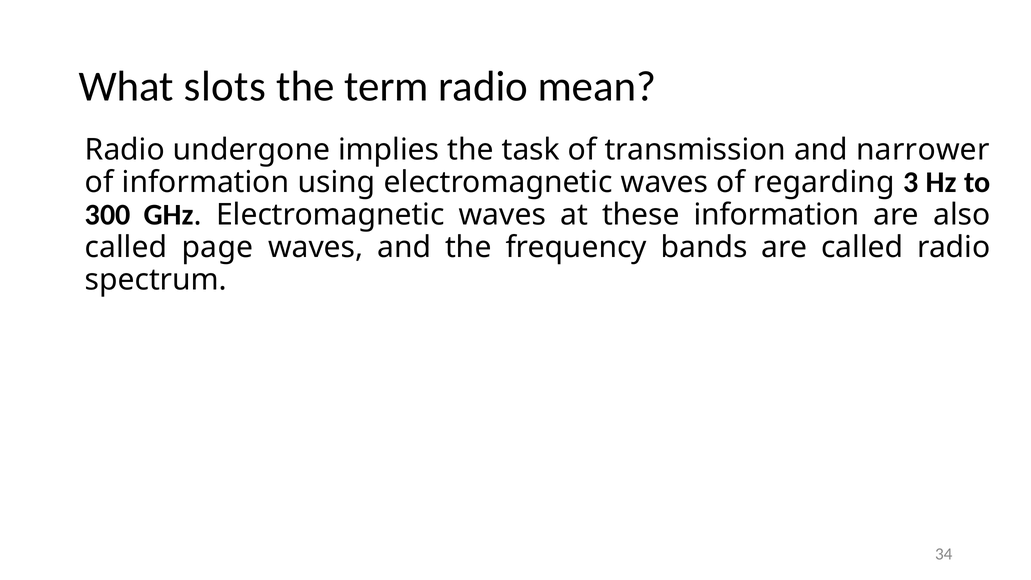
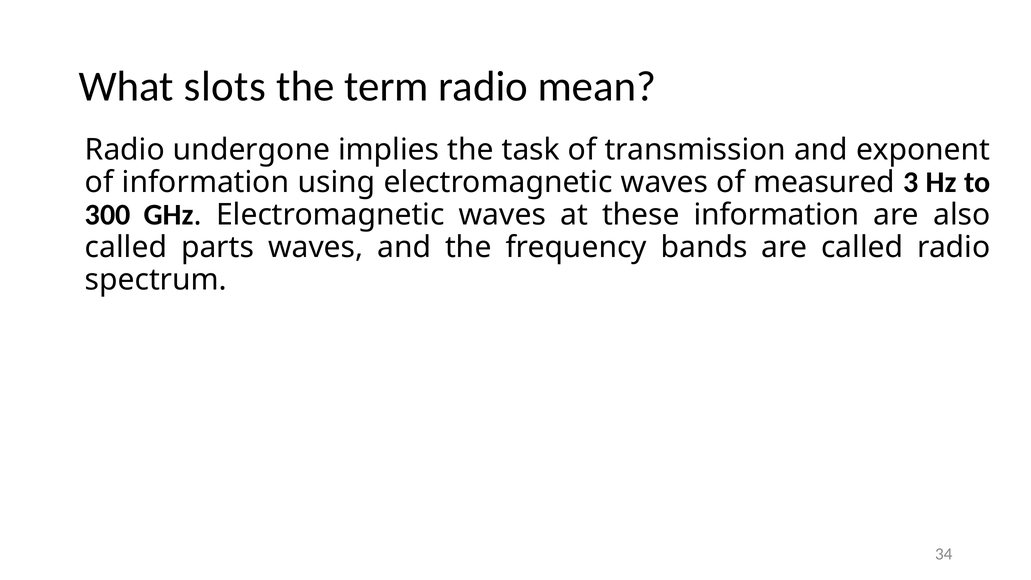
narrower: narrower -> exponent (923, 150)
regarding: regarding -> measured (824, 182)
page: page -> parts (218, 247)
